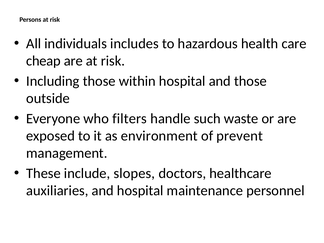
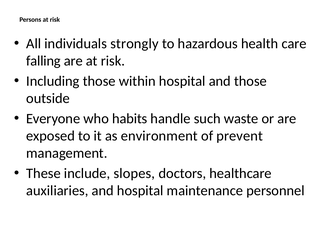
includes: includes -> strongly (134, 44)
cheap: cheap -> falling (43, 61)
filters: filters -> habits (130, 119)
